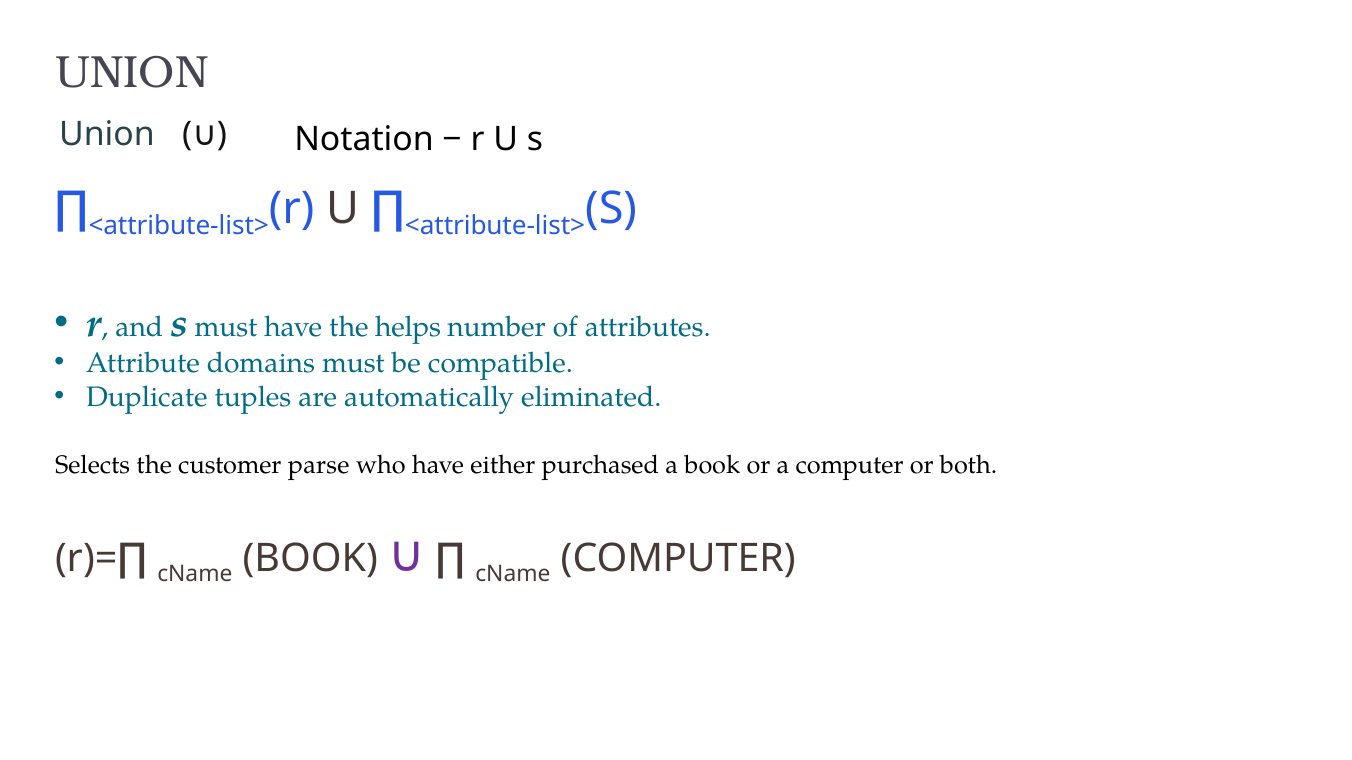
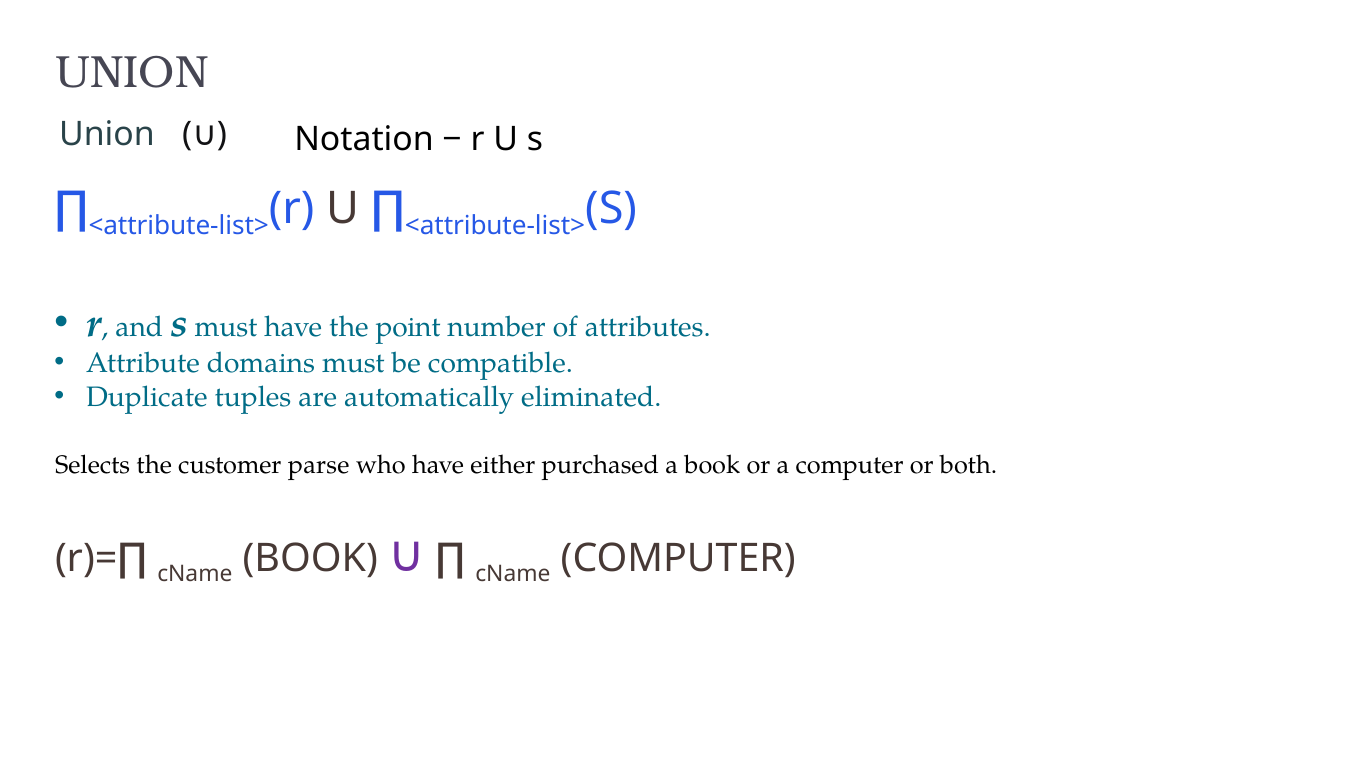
helps: helps -> point (408, 327)
